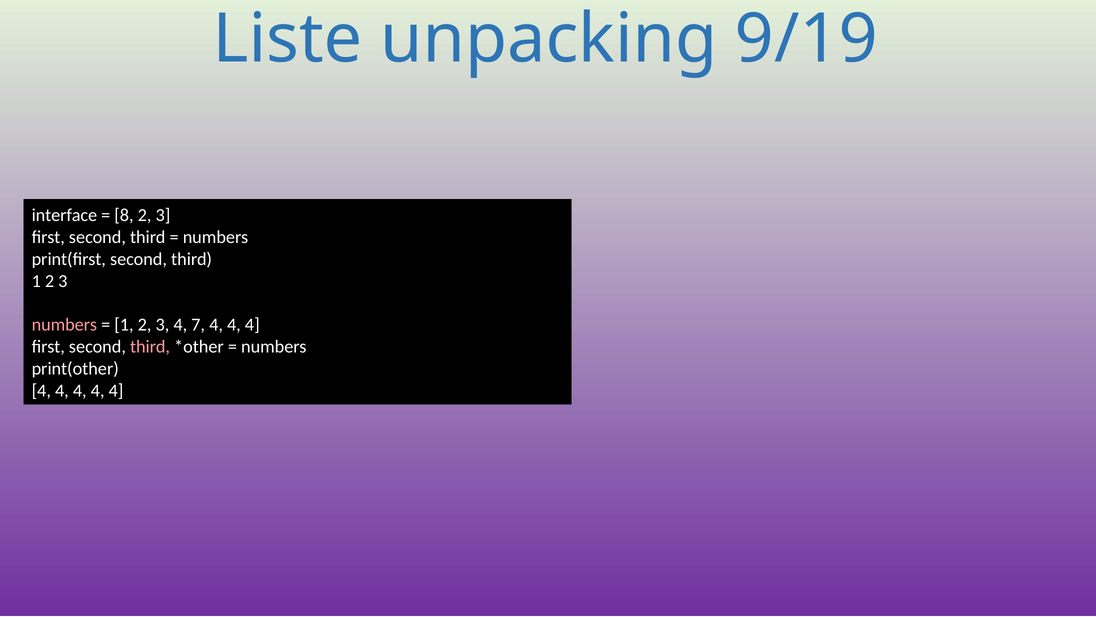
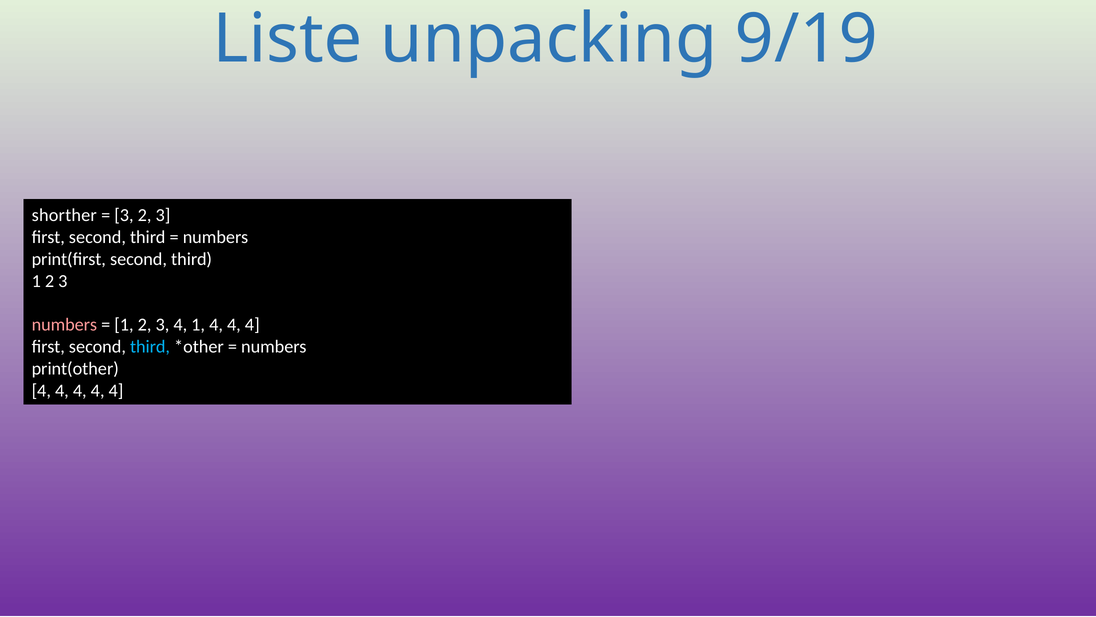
interface: interface -> shorther (64, 215)
8: 8 -> 3 (124, 215)
4 7: 7 -> 1 (198, 325)
third colour: pink -> light blue (150, 347)
